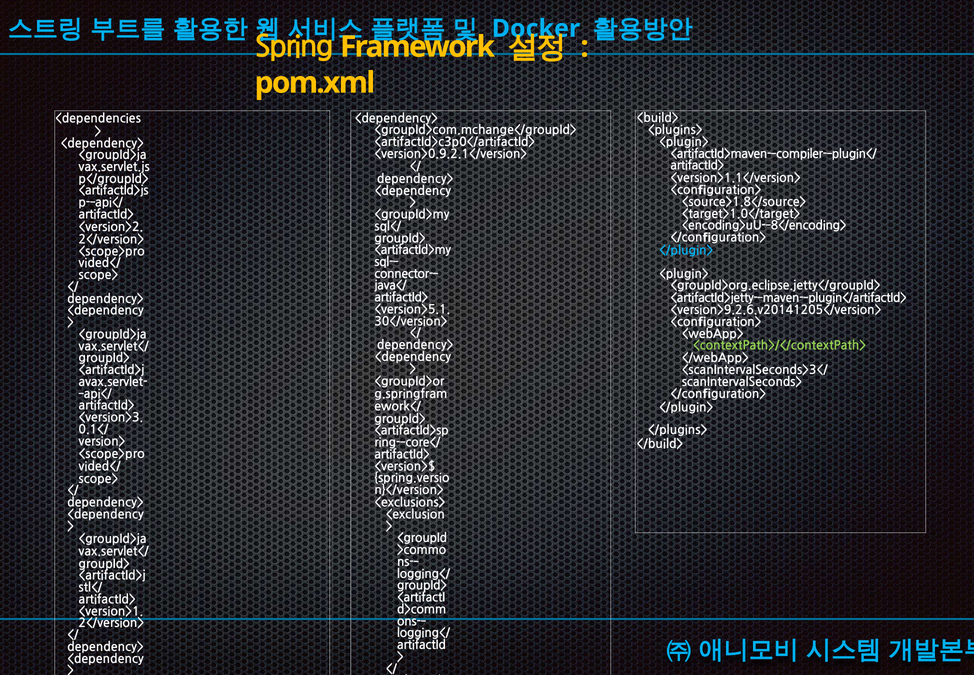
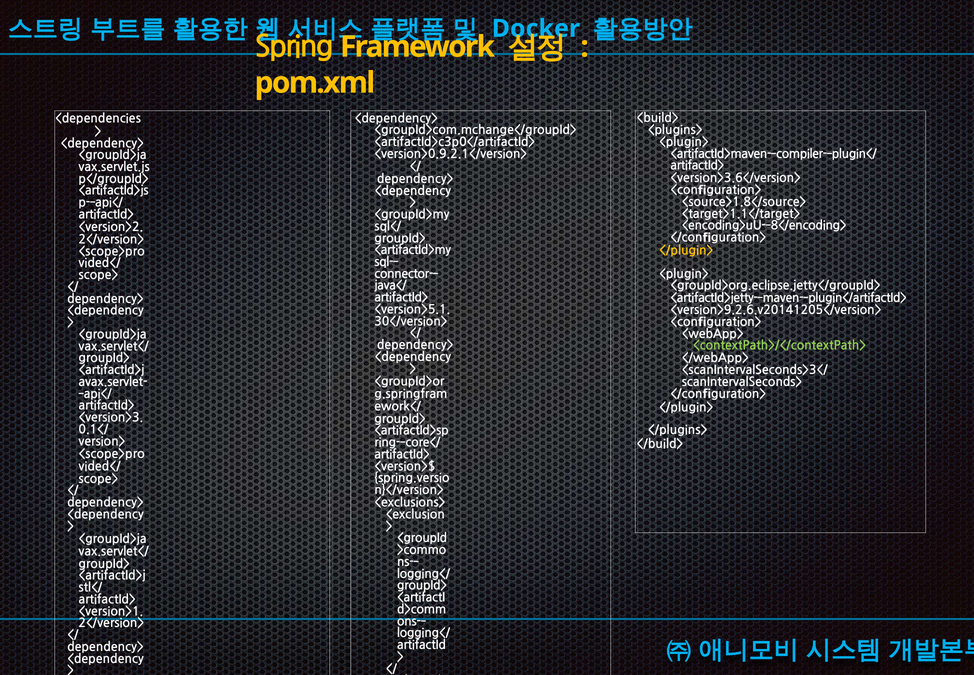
<version>1.1</version>: <version>1.1</version> -> <version>3.6</version> (736, 178)
<target>1.0</target>: <target>1.0</target> -> <target>1.1</target> (741, 214)
</plugin> colour: light blue -> yellow (686, 251)
